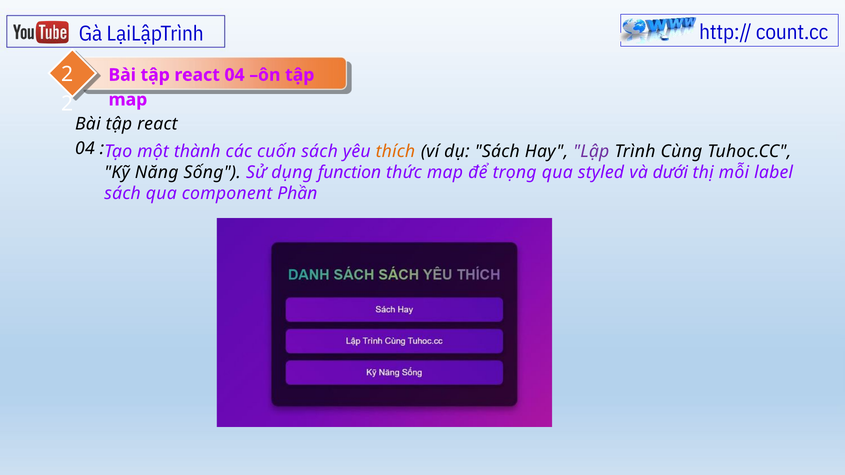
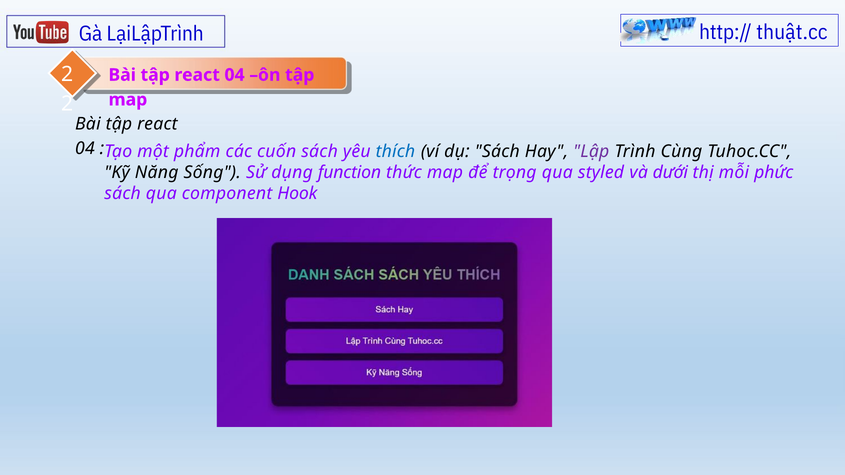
count.cc: count.cc -> thuật.cc (792, 32)
thành: thành -> phẩm (197, 151)
thích colour: orange -> blue (395, 151)
label: label -> phức (774, 173)
Phần: Phần -> Hook (297, 194)
